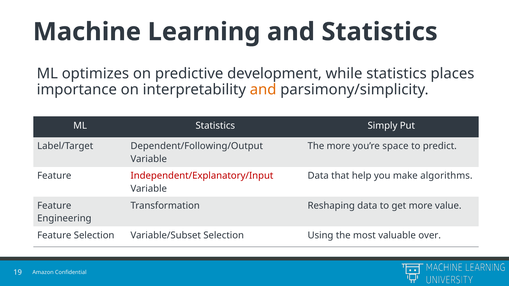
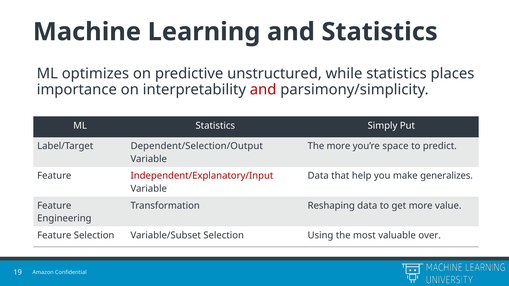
development: development -> unstructured (275, 74)
and colour: orange -> red (263, 90)
Dependent/Following/Output: Dependent/Following/Output -> Dependent/Selection/Output (197, 146)
algorithms: algorithms -> generalizes (447, 176)
